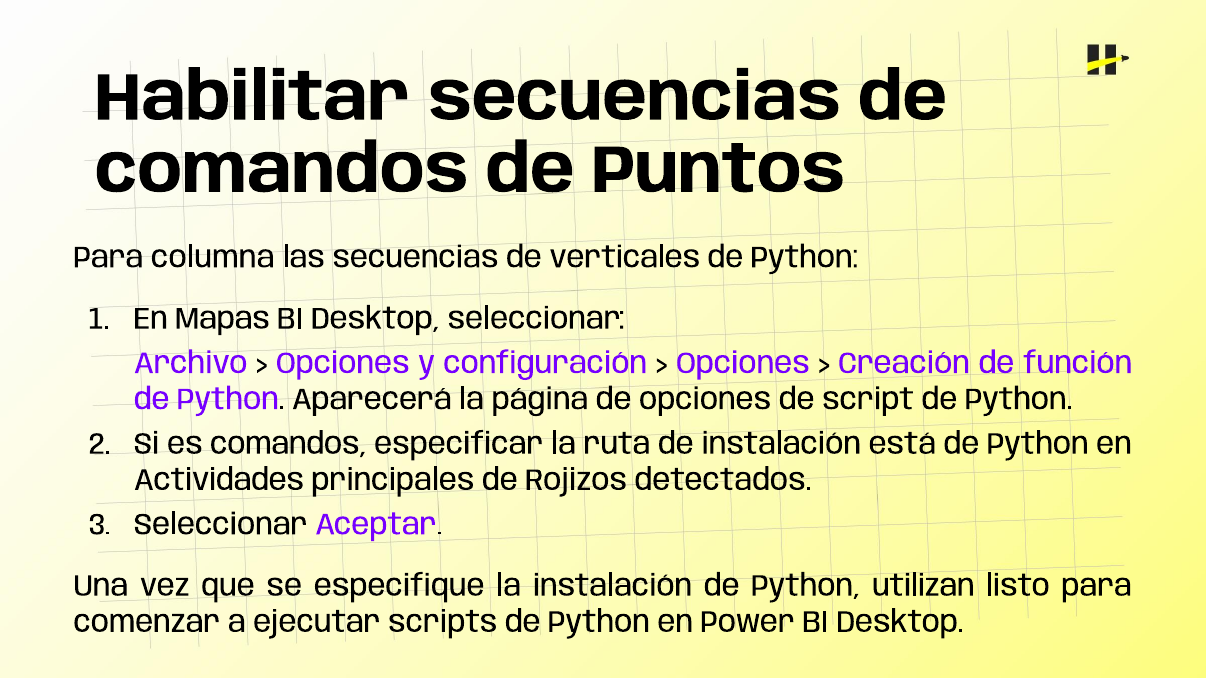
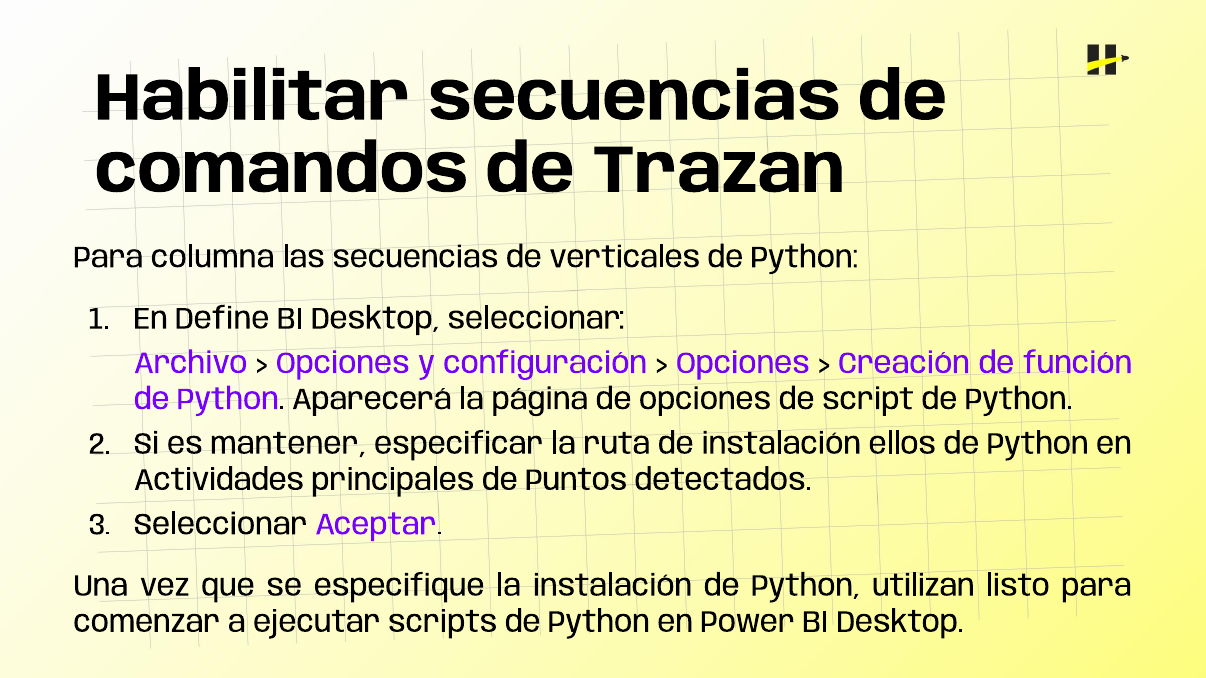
Puntos: Puntos -> Trazan (719, 170)
Mapas: Mapas -> Define (222, 319)
es comandos: comandos -> mantener (288, 444)
está: está -> ellos (902, 444)
Rojizos: Rojizos -> Puntos (576, 480)
